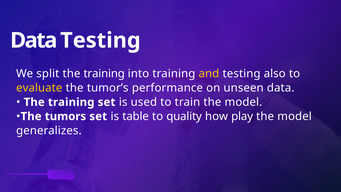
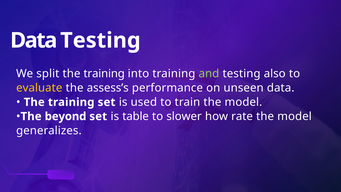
and colour: yellow -> light green (209, 74)
tumor’s: tumor’s -> assess’s (108, 88)
tumors: tumors -> beyond (66, 116)
quality: quality -> slower (184, 116)
play: play -> rate (242, 116)
